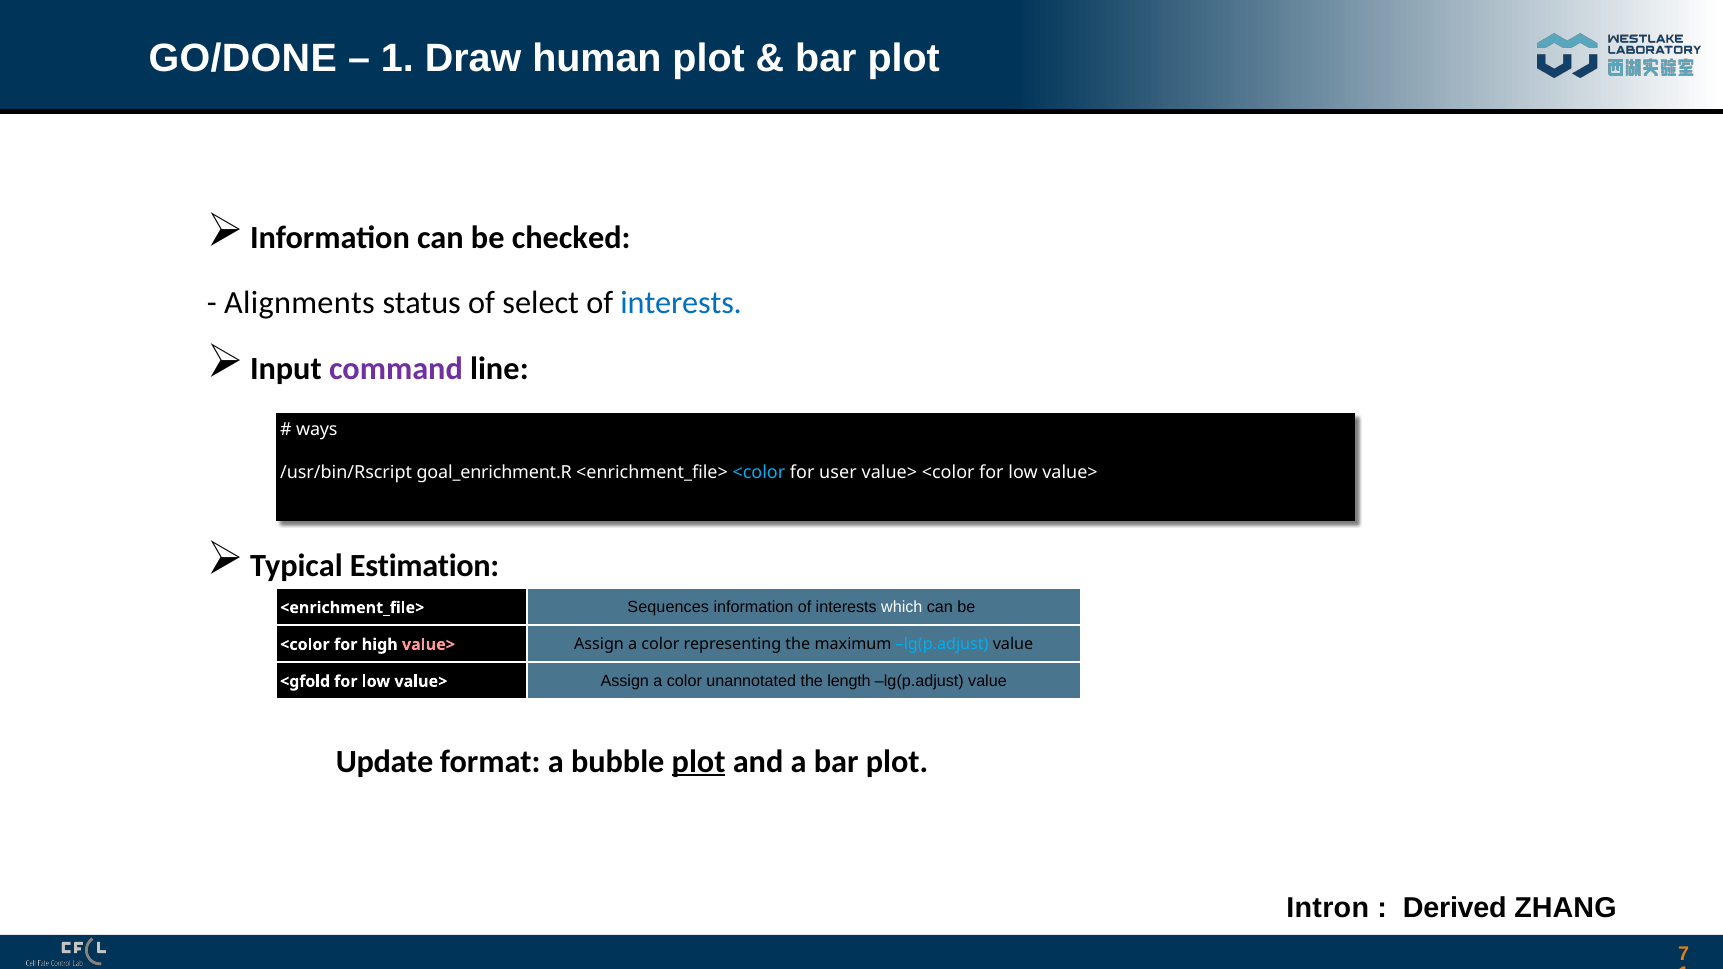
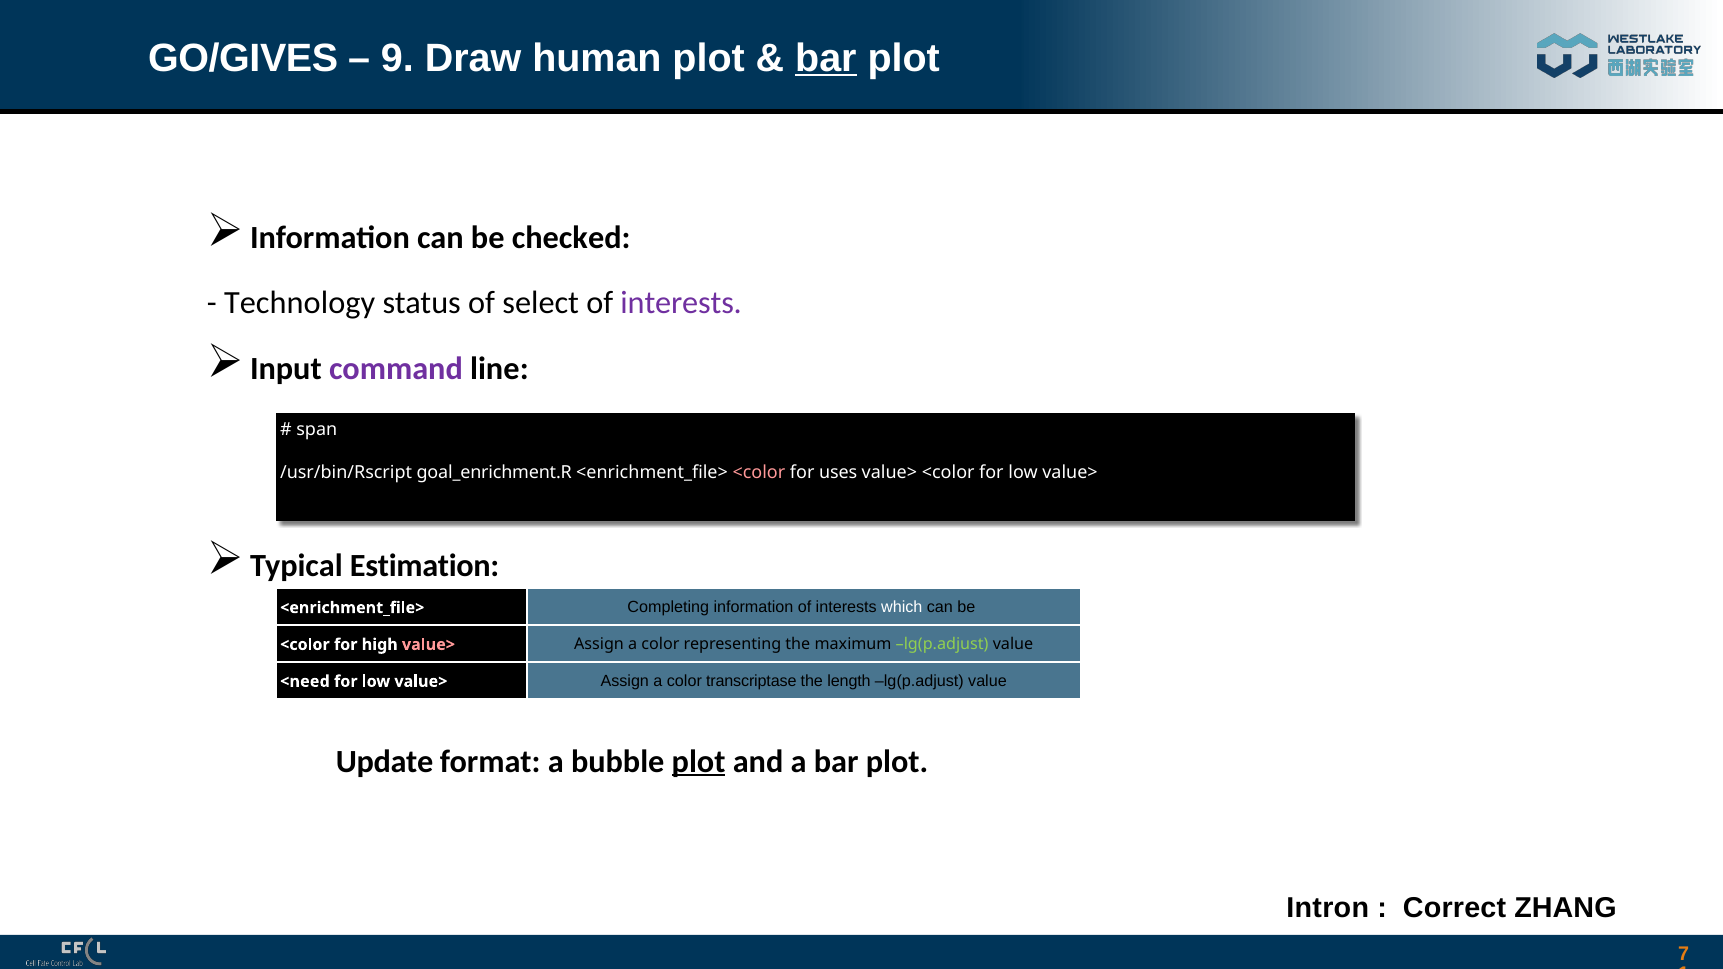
GO/DONE: GO/DONE -> GO/GIVES (243, 58)
1: 1 -> 9 (397, 58)
bar underline: none -> present (826, 58)
Alignments: Alignments -> Technology (300, 303)
interests colour: blue -> purple (681, 303)
ways: ways -> span (317, 430)
<color colour: light blue -> pink (759, 473)
user: user -> uses (838, 473)
Sequences: Sequences -> Completing (668, 607)
lg(p.adjust colour: light blue -> light green (942, 645)
<gfold: <gfold -> <need (305, 682)
unannotated: unannotated -> transcriptase (751, 681)
Derived: Derived -> Correct (1455, 908)
